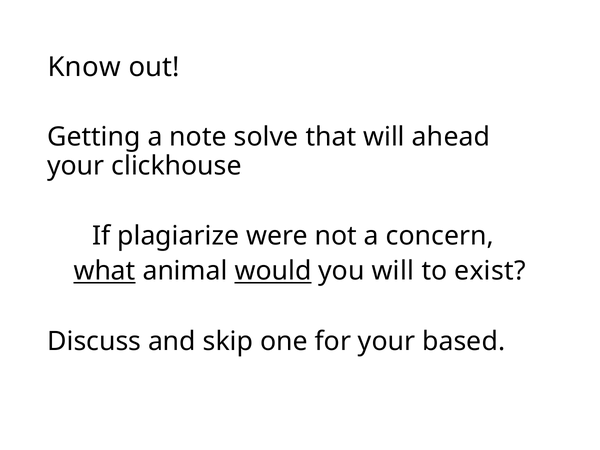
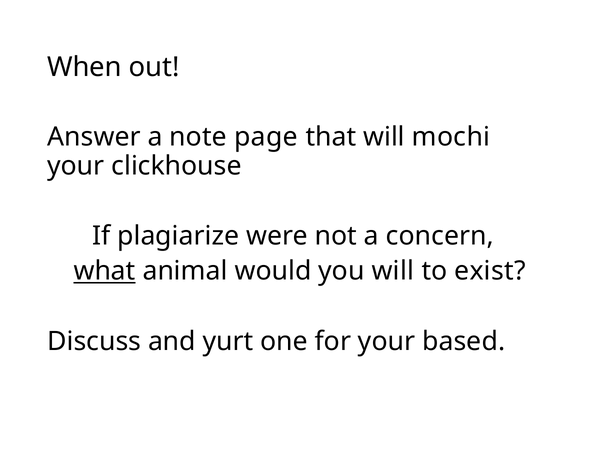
Know: Know -> When (84, 67)
Getting: Getting -> Answer (94, 137)
solve: solve -> page (266, 137)
ahead: ahead -> mochi (451, 137)
would underline: present -> none (273, 271)
skip: skip -> yurt (228, 341)
